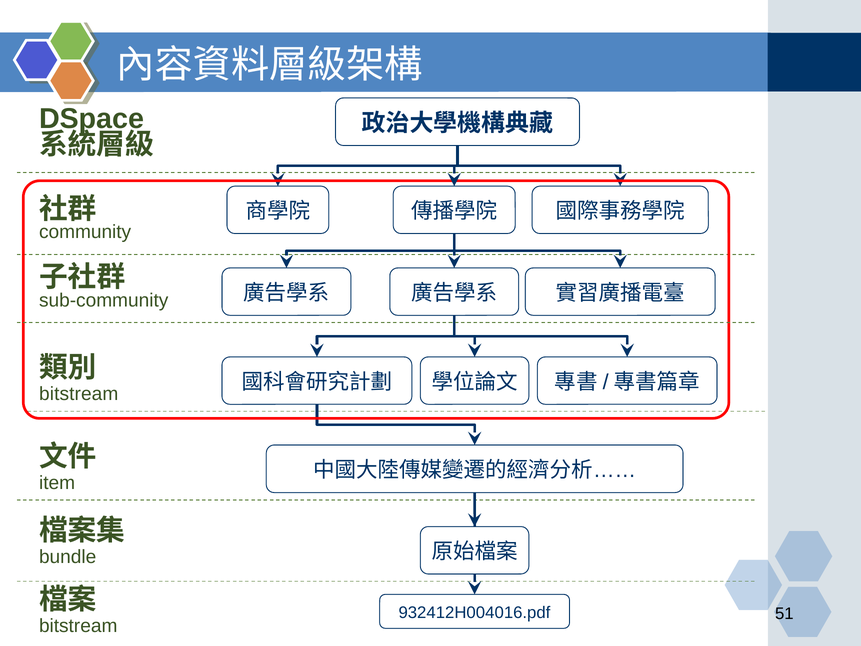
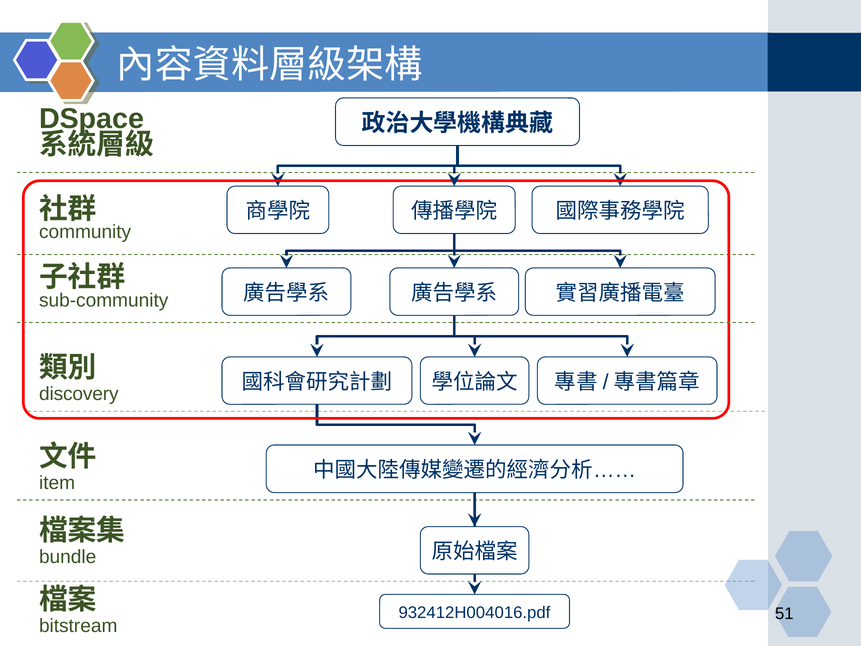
bitstream: bitstream -> discovery (79, 394)
